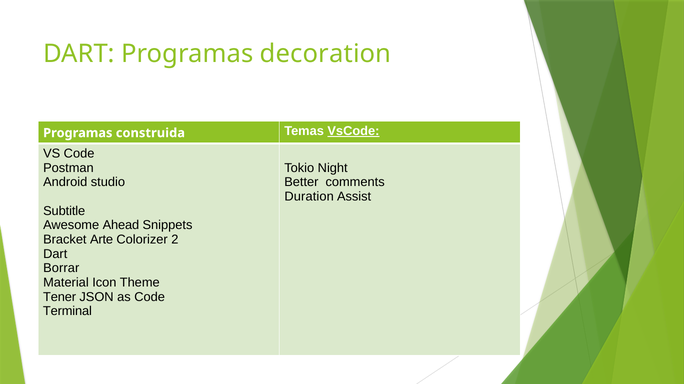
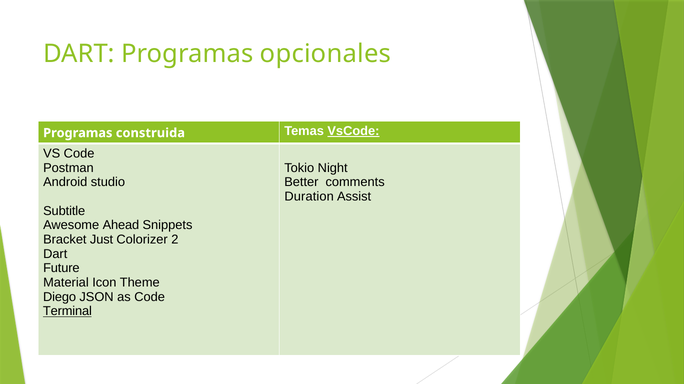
decoration: decoration -> opcionales (326, 54)
Arte: Arte -> Just (102, 240)
Borrar: Borrar -> Future (61, 269)
Tener: Tener -> Diego (60, 297)
Terminal underline: none -> present (67, 312)
